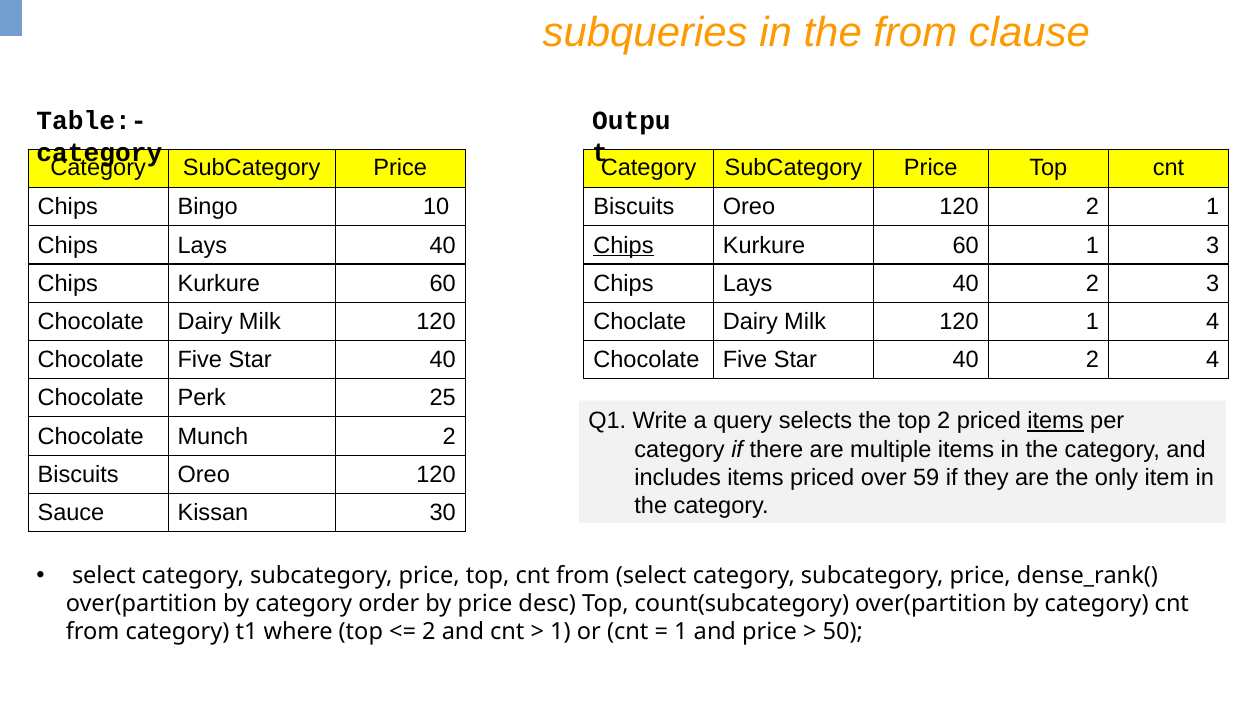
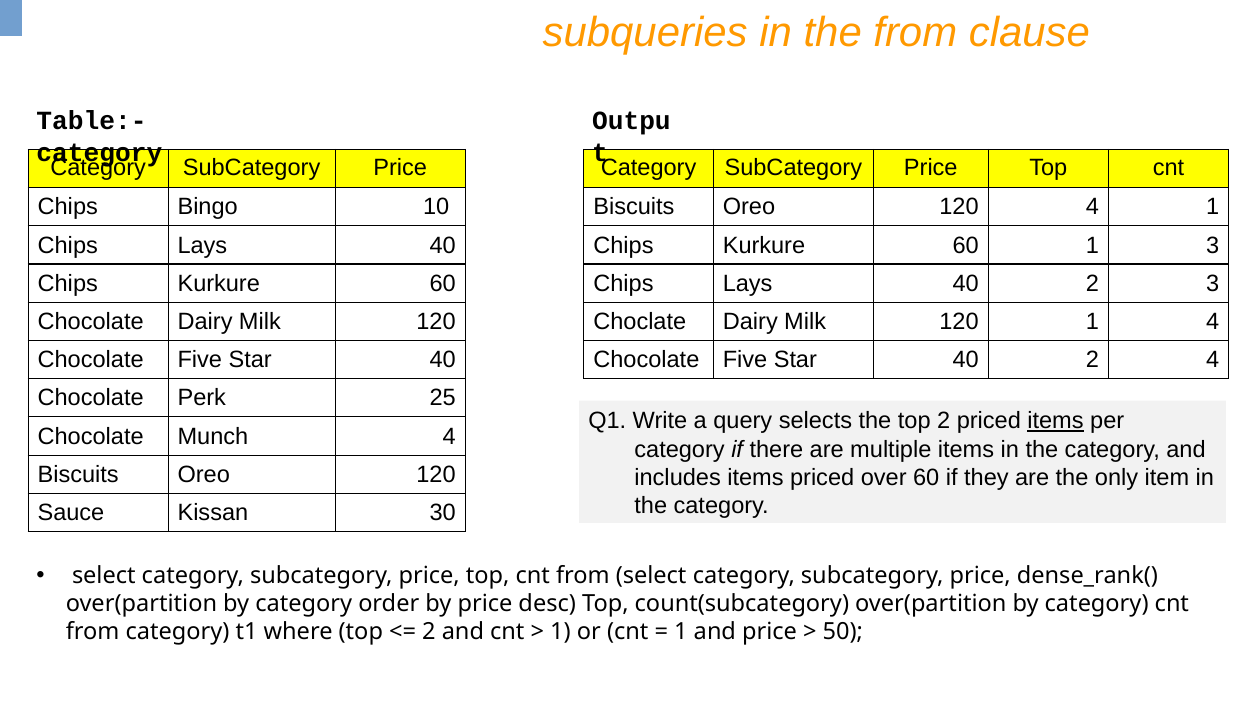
120 2: 2 -> 4 (1092, 207)
Chips underline: present -> none (623, 245)
Munch 2: 2 -> 4 (449, 436)
over 59: 59 -> 60 (926, 478)
